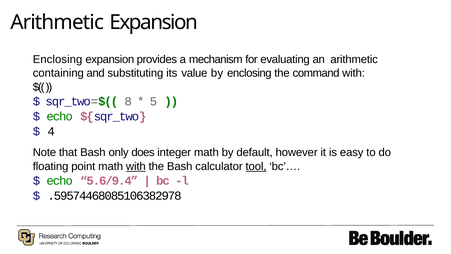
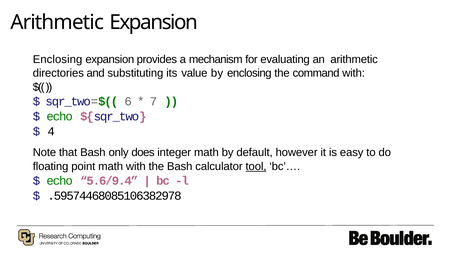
containing: containing -> directories (58, 73)
8: 8 -> 6 (128, 101)
5: 5 -> 7 (153, 101)
with underline: present -> none (136, 166)
